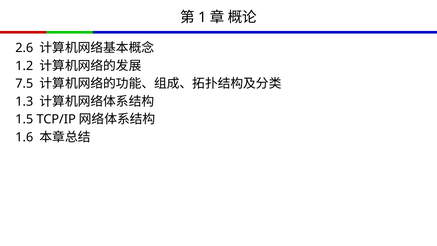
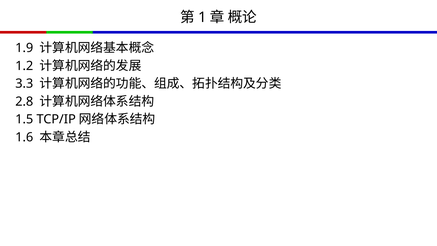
2.6: 2.6 -> 1.9 (24, 48)
7.5: 7.5 -> 3.3 (24, 84)
1.3: 1.3 -> 2.8 (24, 101)
